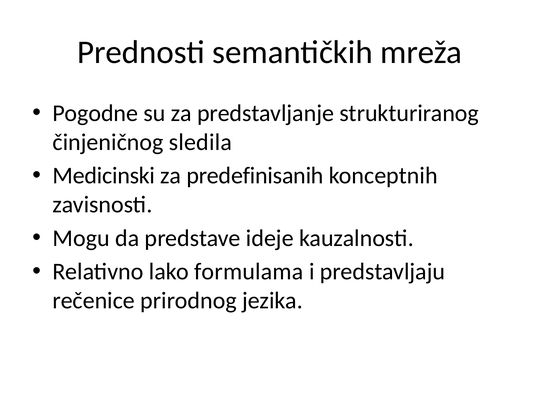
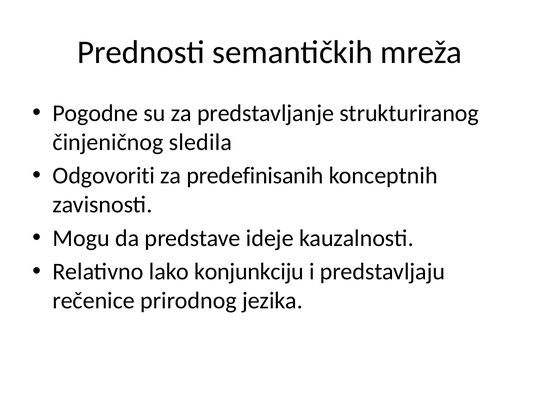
Medicinski: Medicinski -> Odgovoriti (104, 176)
formulama: formulama -> konjunkciju (249, 272)
